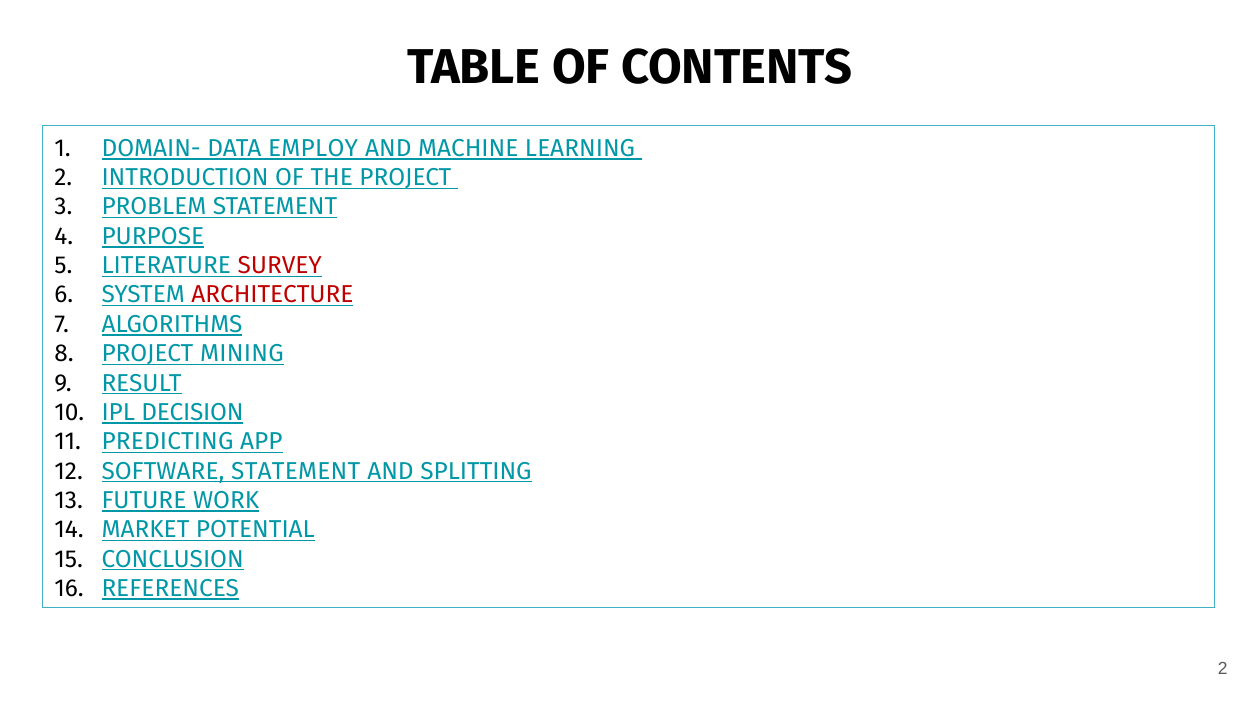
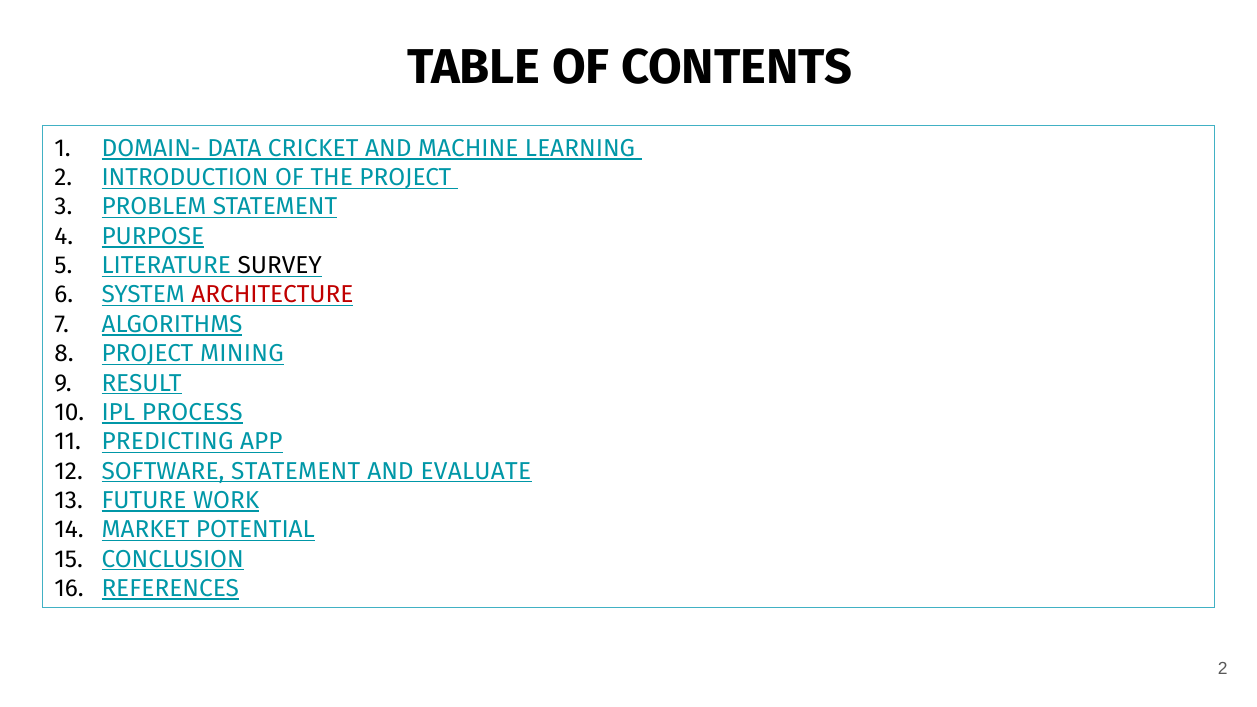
EMPLOY: EMPLOY -> CRICKET (313, 148)
SURVEY colour: red -> black (280, 266)
DECISION: DECISION -> PROCESS (192, 412)
SPLITTING: SPLITTING -> EVALUATE (476, 471)
